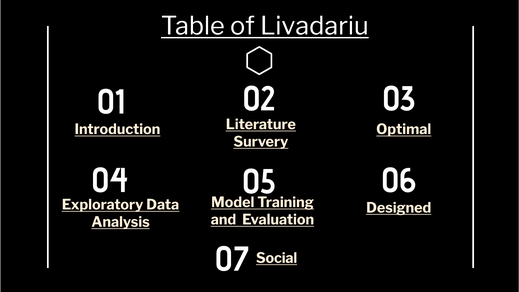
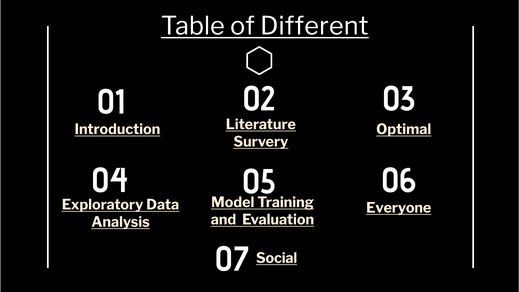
Livadariu: Livadariu -> Different (314, 26)
Designed: Designed -> Everyone (399, 208)
